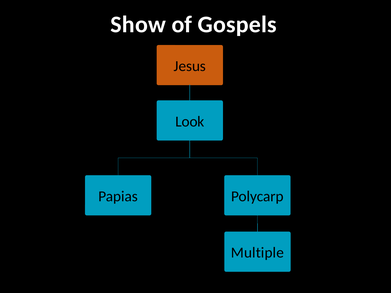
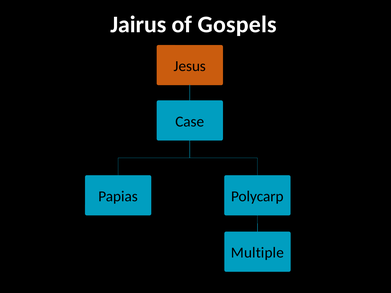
Show: Show -> Jairus (138, 24)
Look: Look -> Case (190, 122)
